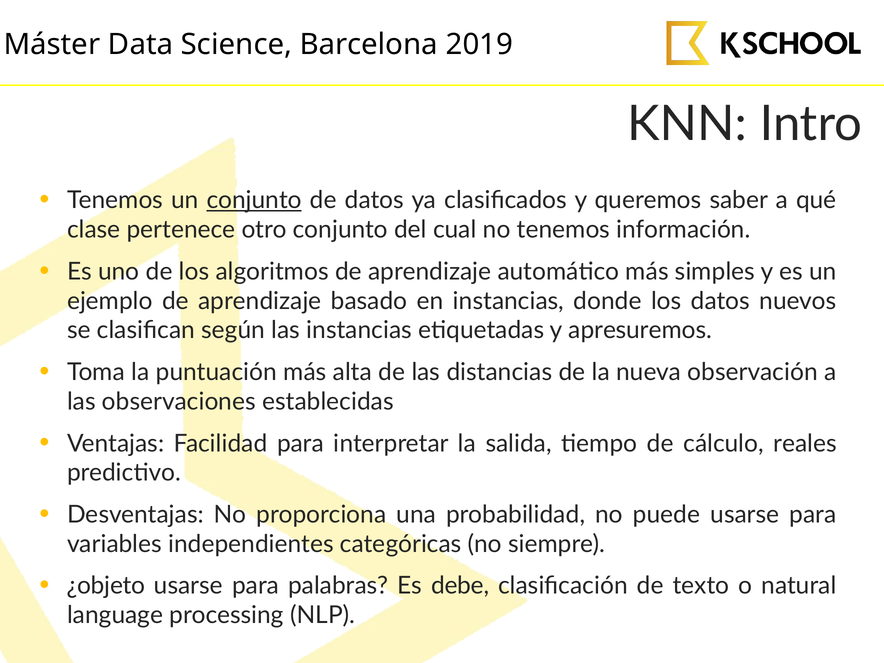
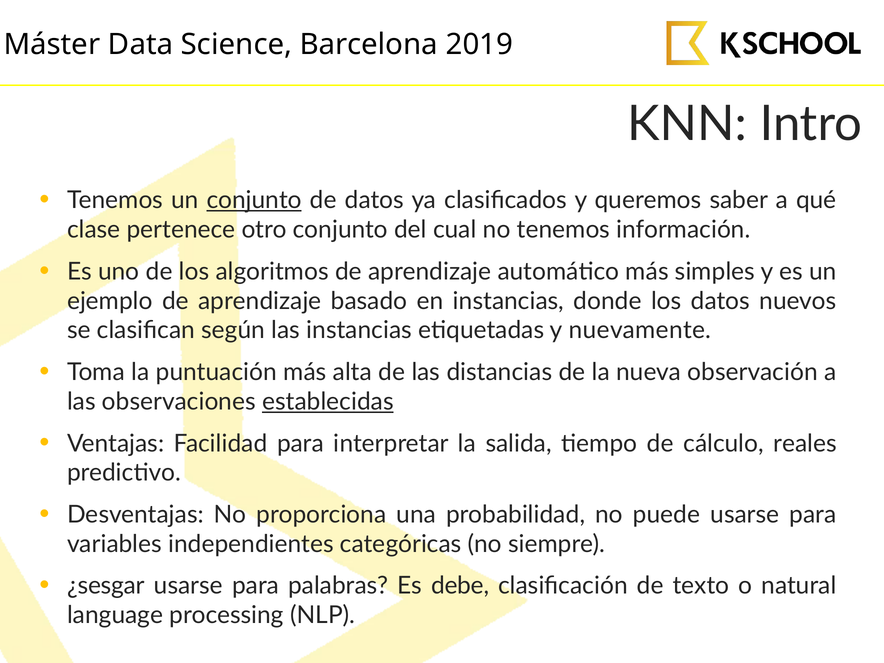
apresuremos: apresuremos -> nuevamente (640, 330)
establecidas underline: none -> present (328, 402)
¿objeto: ¿objeto -> ¿sesgar (106, 586)
